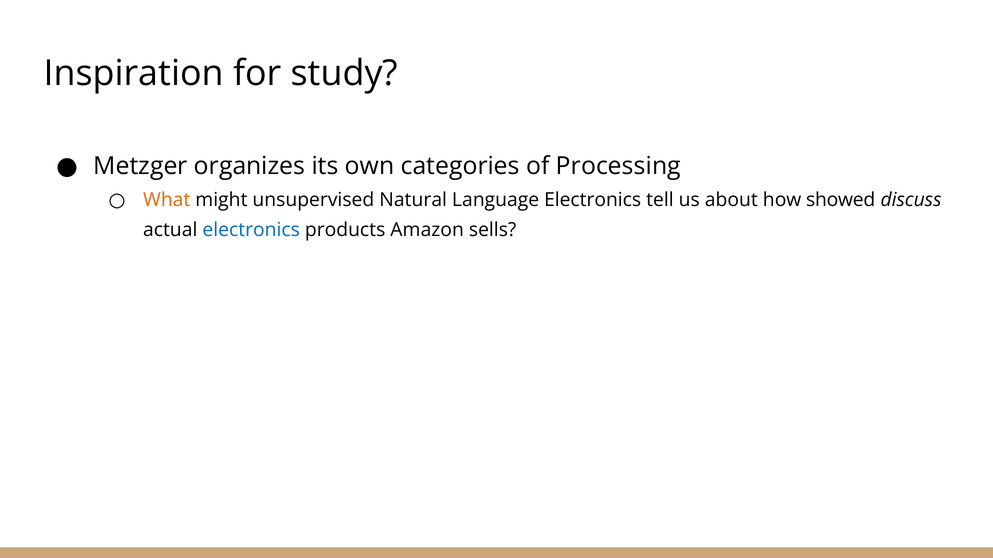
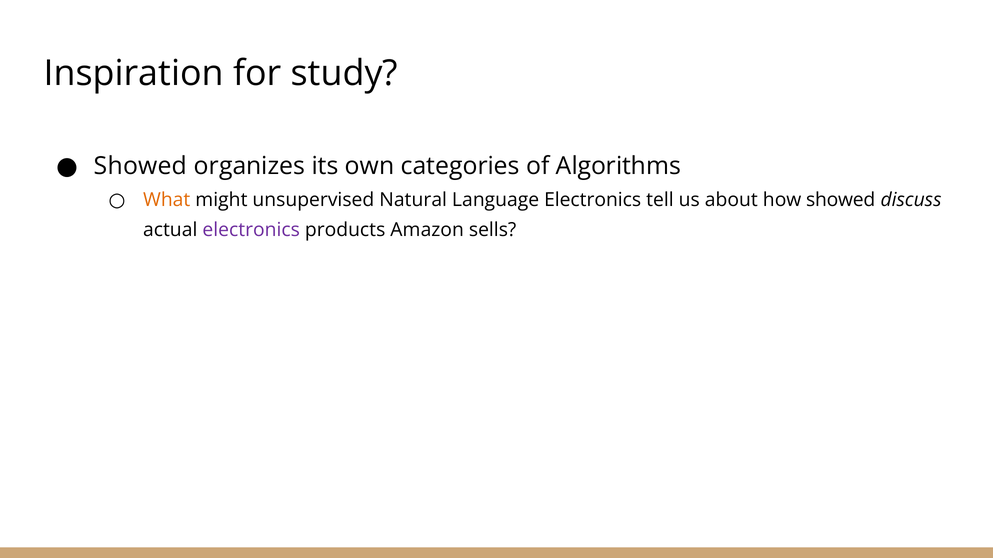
Metzger: Metzger -> Showed (140, 166)
Processing: Processing -> Algorithms (618, 166)
electronics colour: blue -> purple (251, 230)
